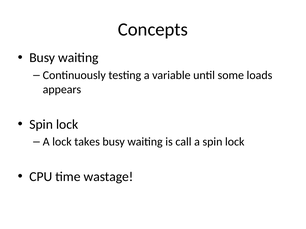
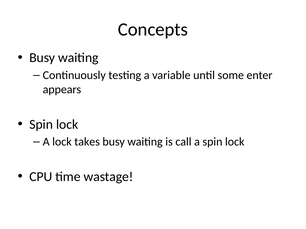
loads: loads -> enter (260, 75)
